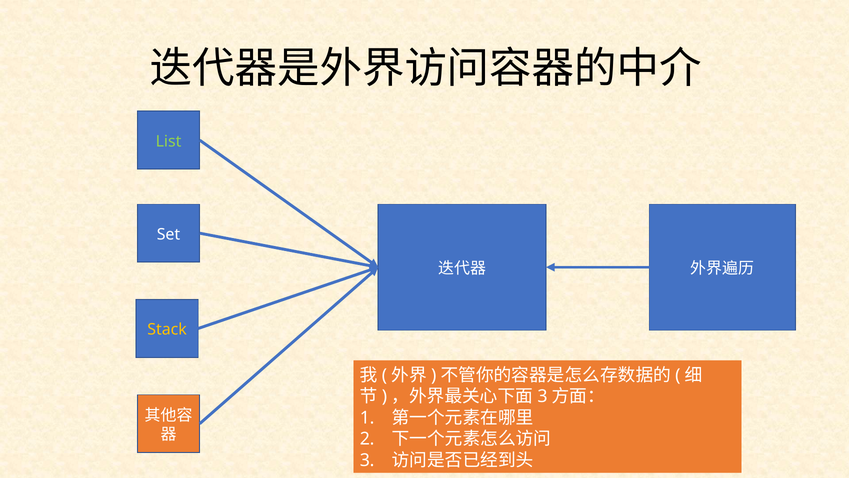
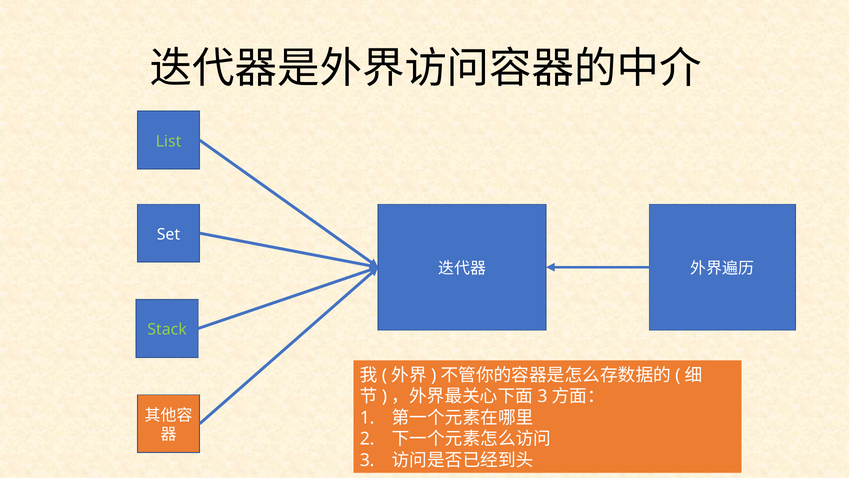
Stack colour: yellow -> light green (167, 329)
